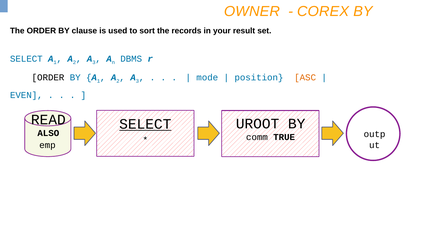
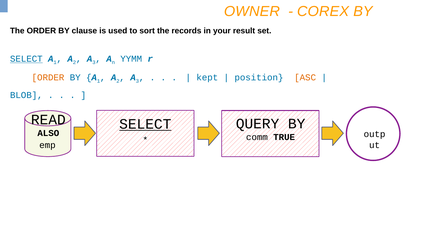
SELECT underline: none -> present (26, 59)
DBMS: DBMS -> YYMM (131, 59)
ORDER colour: black -> orange (48, 77)
mode: mode -> kept (207, 77)
EVEN: EVEN -> BLOB (26, 95)
UROOT: UROOT -> QUERY (258, 124)
